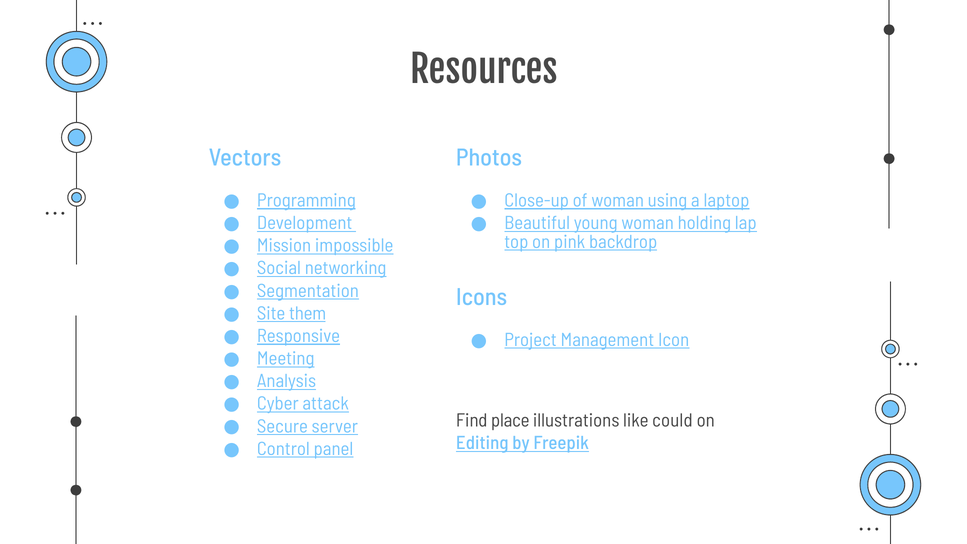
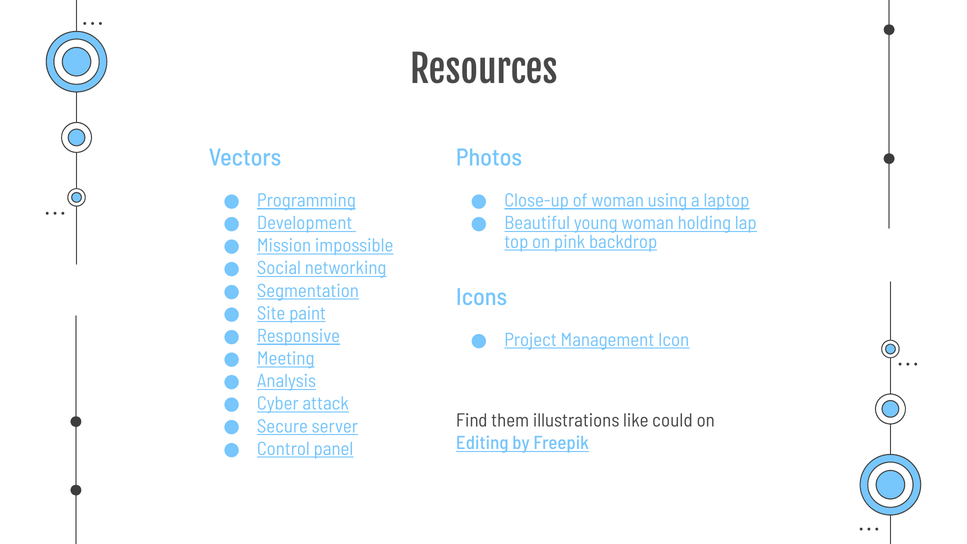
them: them -> paint (308, 313)
place: place -> them (510, 420)
